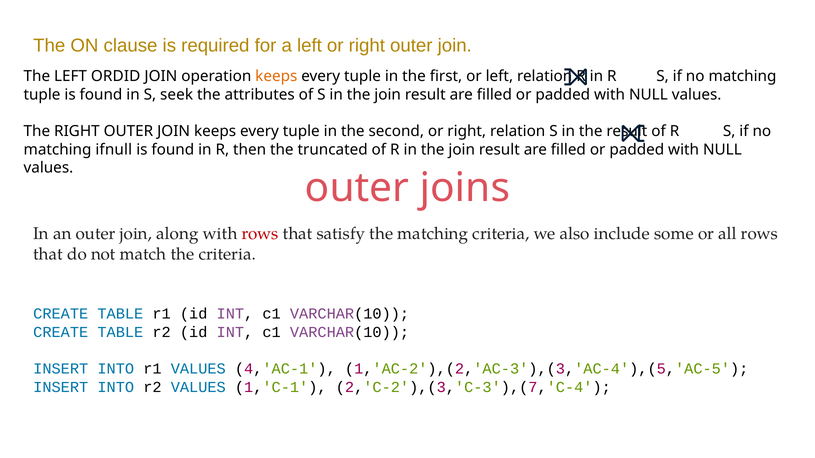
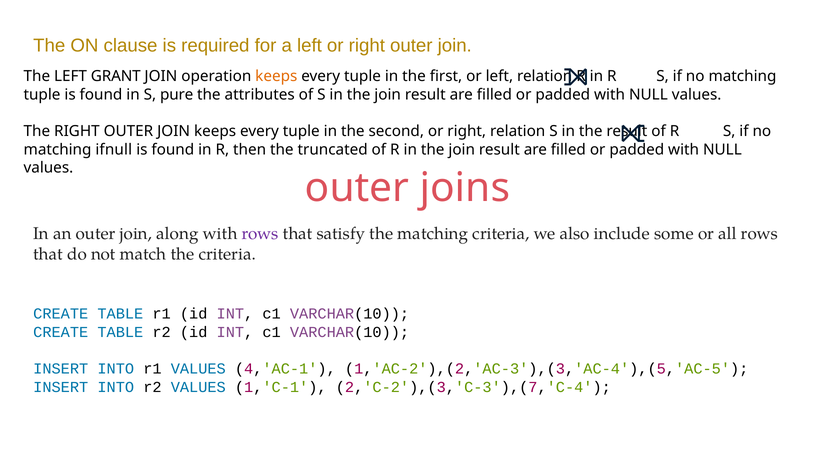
ORDID: ORDID -> GRANT (116, 76)
seek: seek -> pure (177, 95)
rows colour: red -> purple (260, 234)
